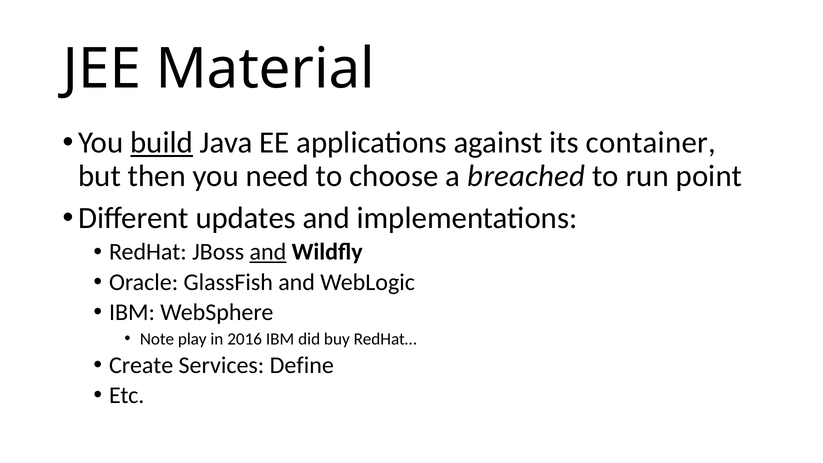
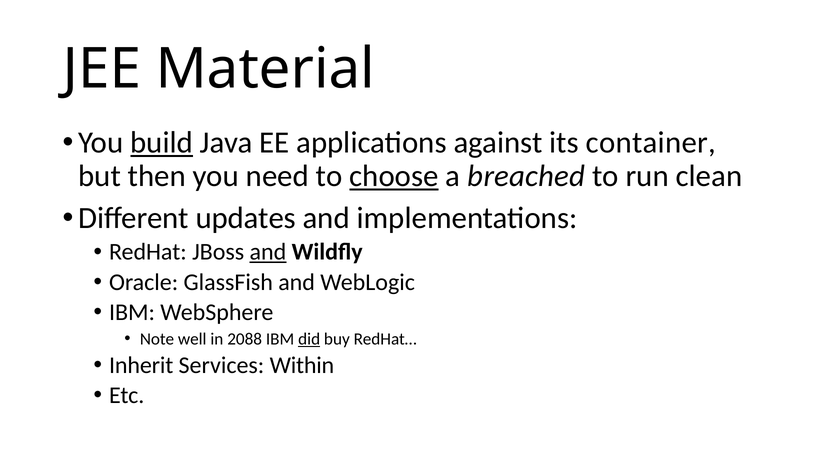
choose underline: none -> present (394, 176)
point: point -> clean (709, 176)
play: play -> well (192, 339)
2016: 2016 -> 2088 (245, 339)
did underline: none -> present (309, 339)
Create: Create -> Inherit (141, 365)
Define: Define -> Within (302, 365)
